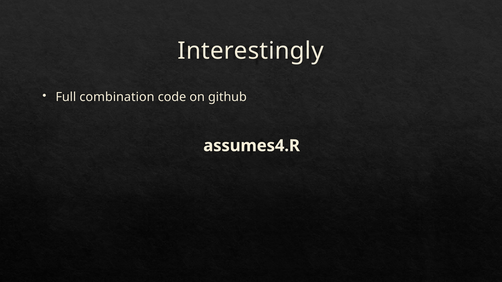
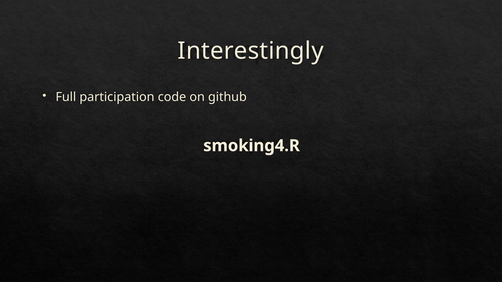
combination: combination -> participation (117, 97)
assumes4.R: assumes4.R -> smoking4.R (252, 146)
